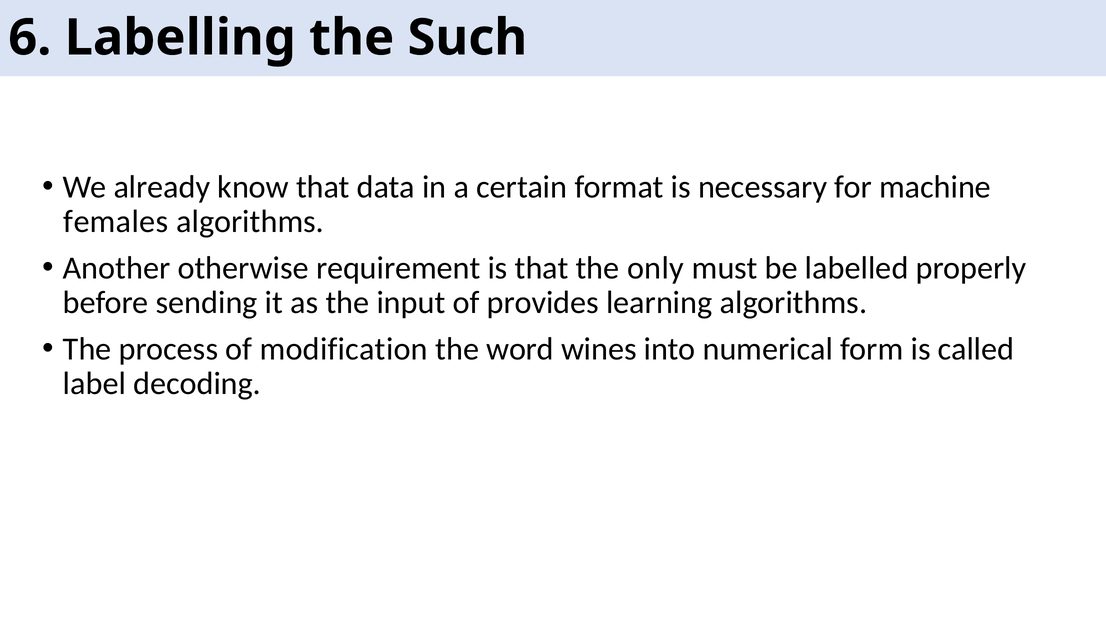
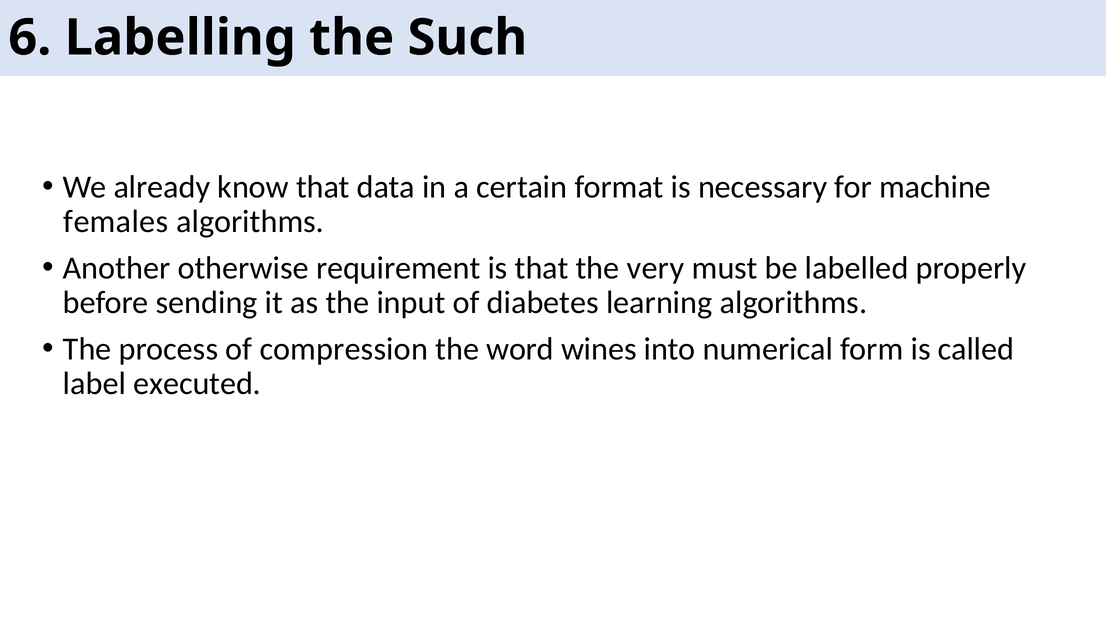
only: only -> very (655, 268)
provides: provides -> diabetes (543, 303)
modification: modification -> compression (344, 349)
decoding: decoding -> executed (197, 384)
